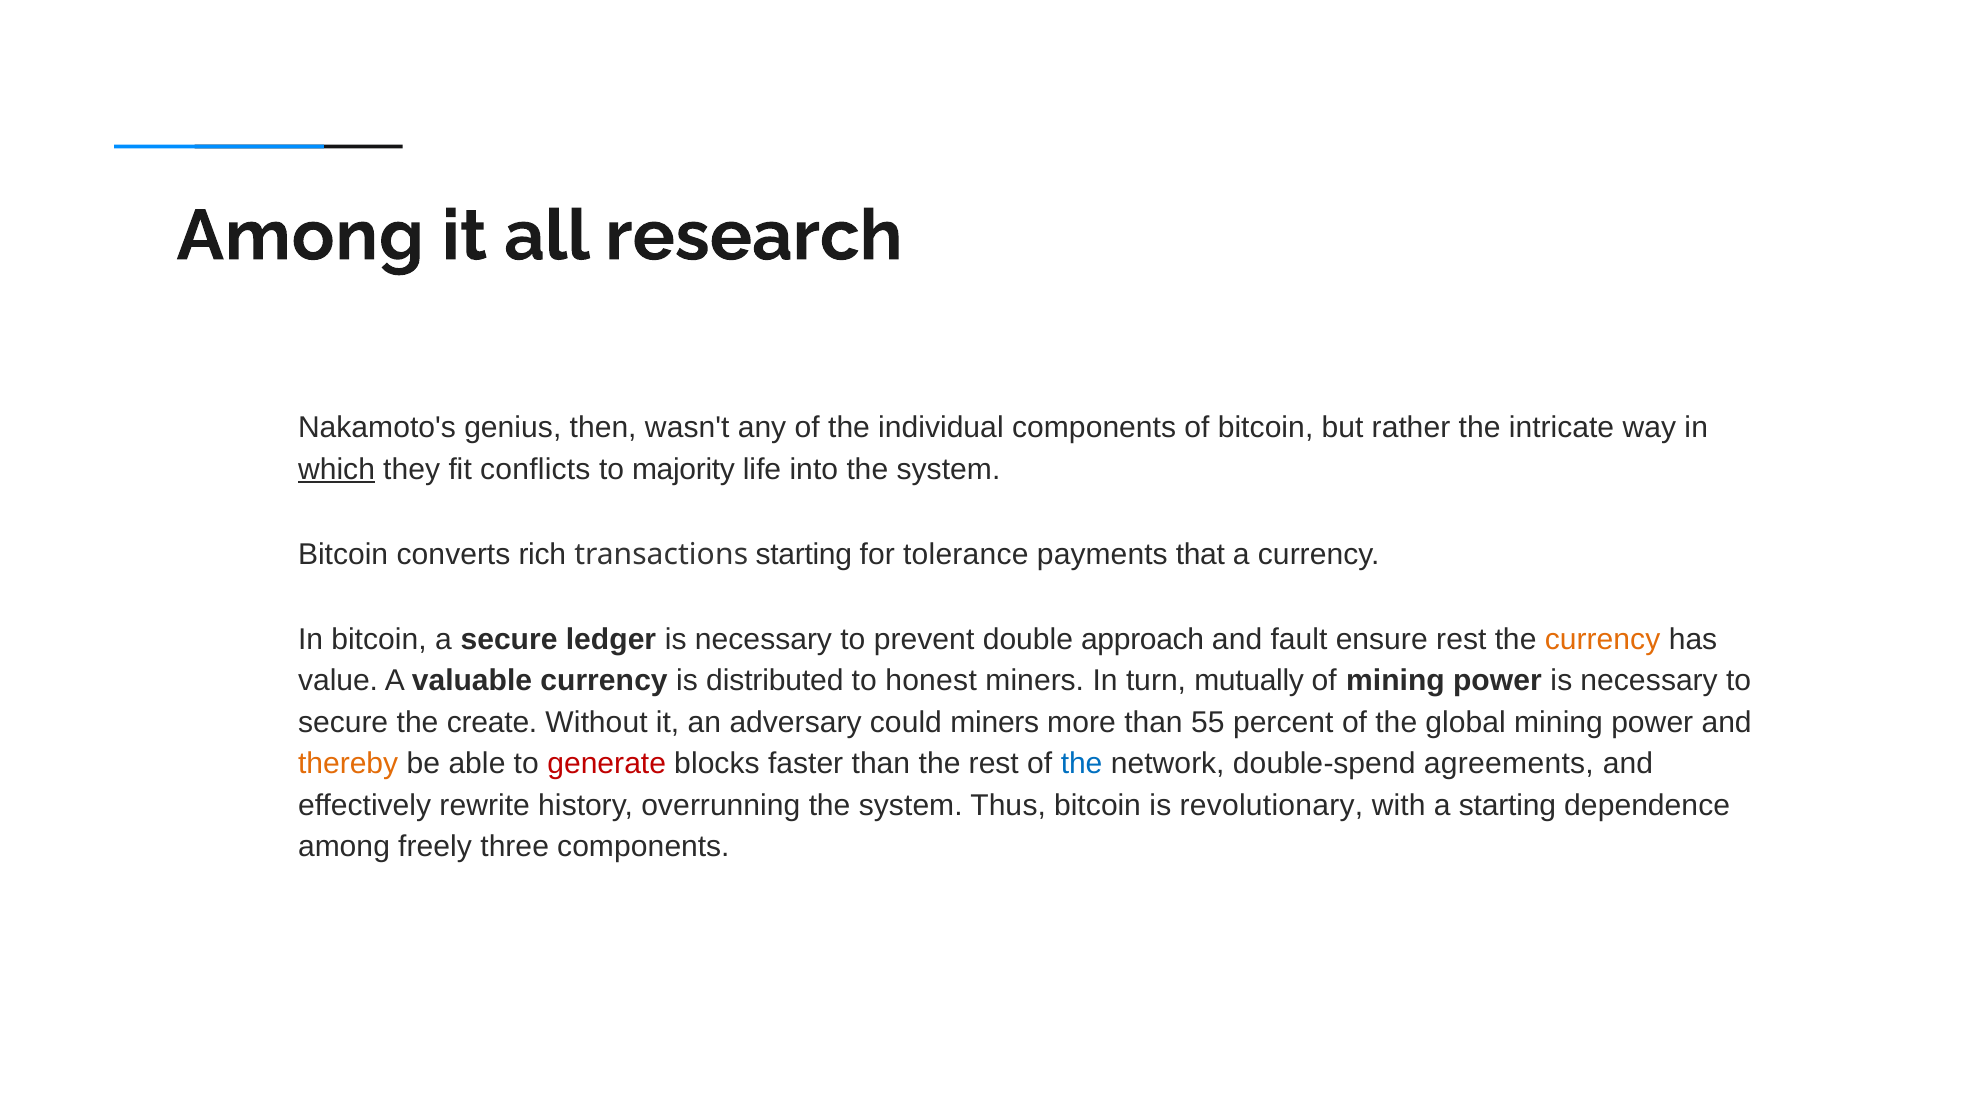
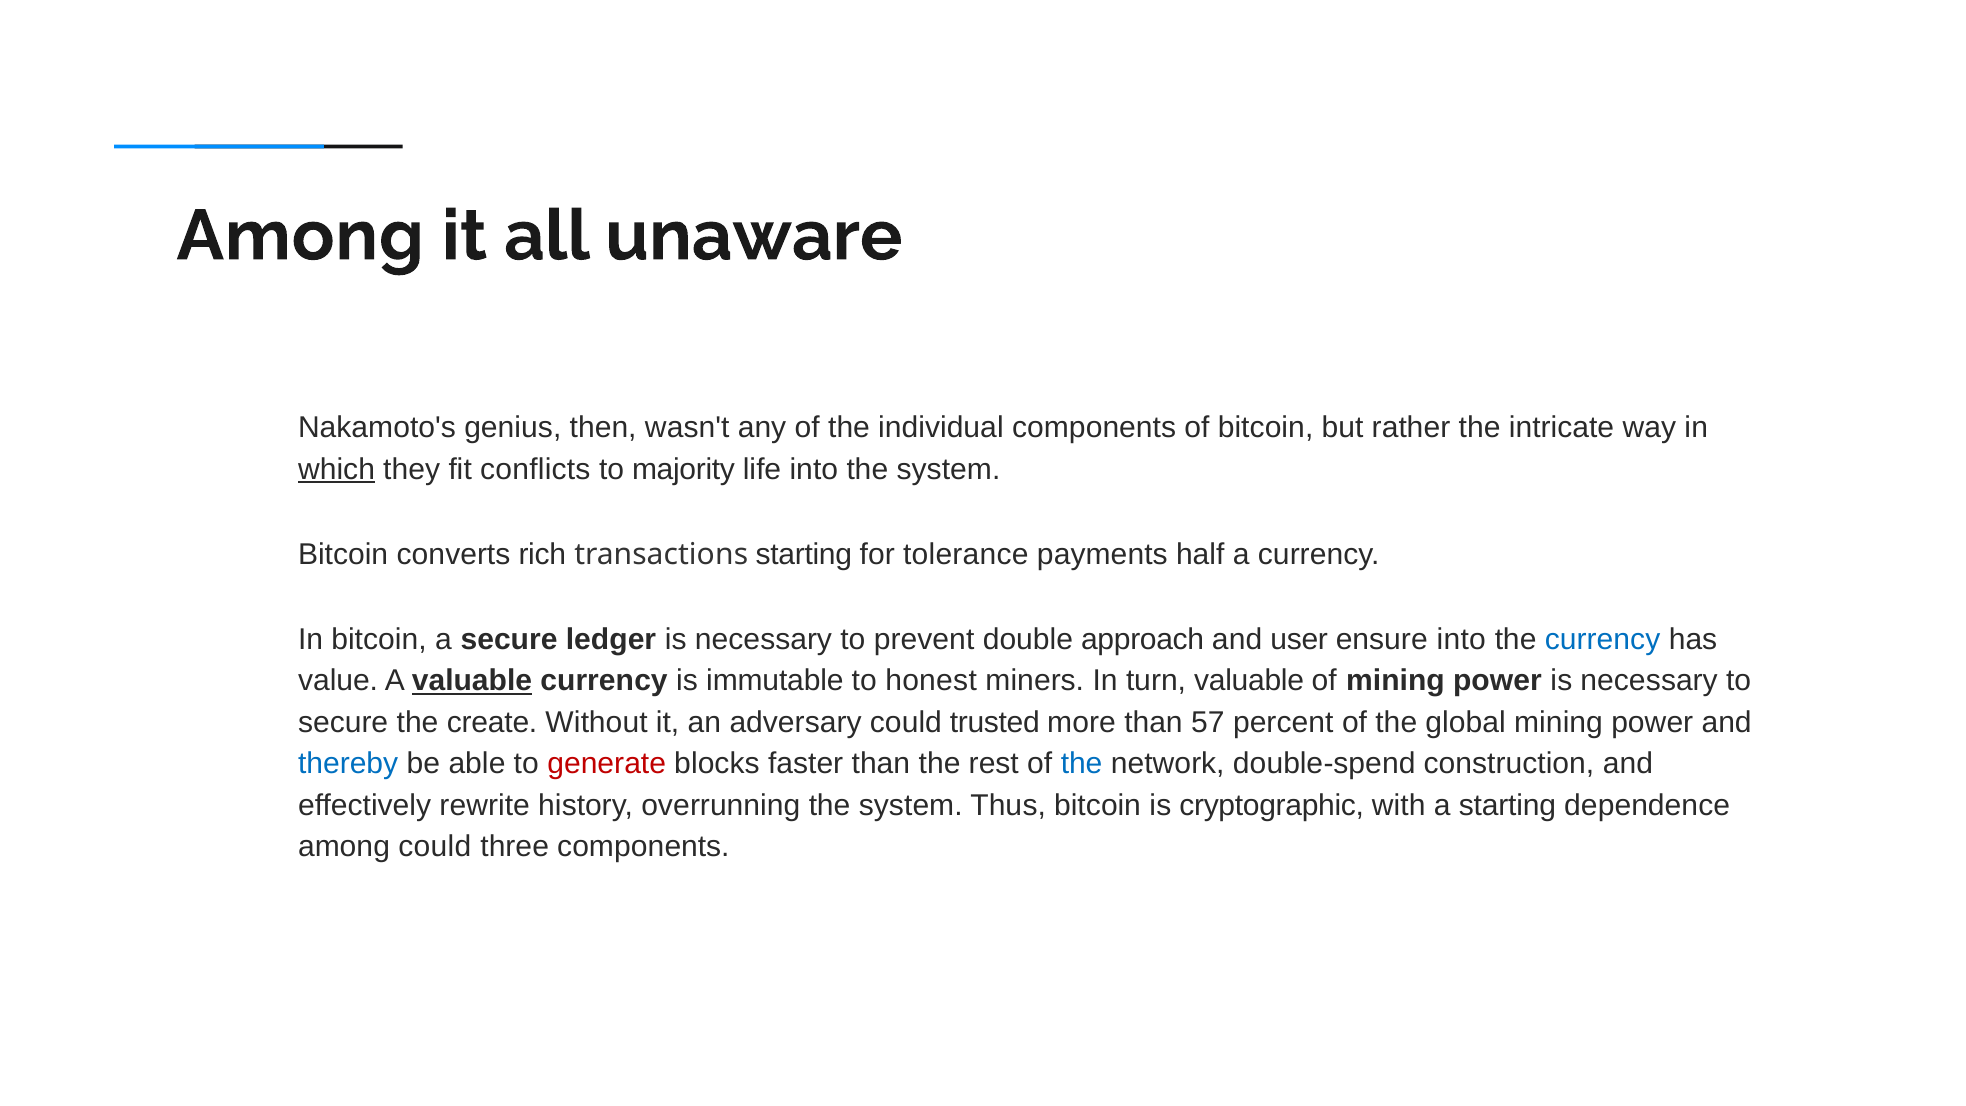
research: research -> unaware (754, 236)
that: that -> half (1200, 554)
fault: fault -> user (1299, 639)
ensure rest: rest -> into (1461, 639)
currency colour: orange -> blue (1603, 639)
valuable underline: none -> present (472, 681)
distributed: distributed -> immutable (775, 681)
turn mutually: mutually -> valuable (1249, 681)
could miners: miners -> trusted (995, 722)
55: 55 -> 57 (1208, 722)
thereby colour: orange -> blue (348, 764)
agreements: agreements -> construction (1509, 764)
revolutionary: revolutionary -> cryptographic (1272, 805)
among freely: freely -> could (435, 846)
